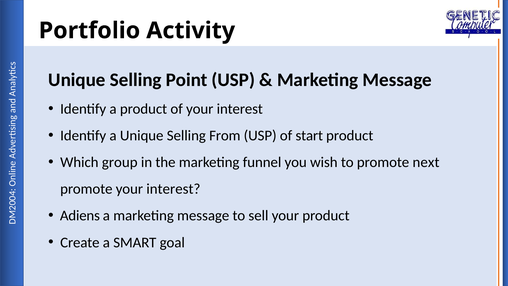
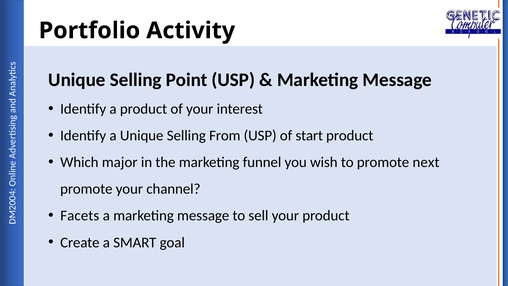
group: group -> major (120, 162)
promote your interest: interest -> channel (173, 189)
Adiens: Adiens -> Facets (80, 216)
